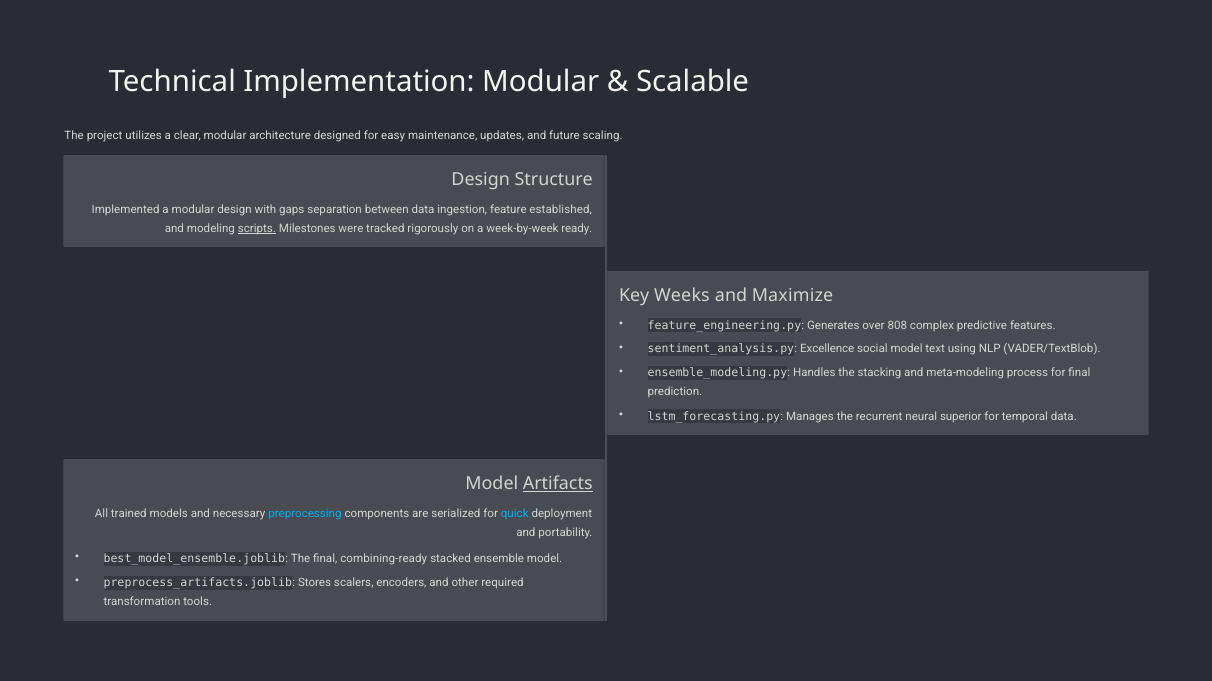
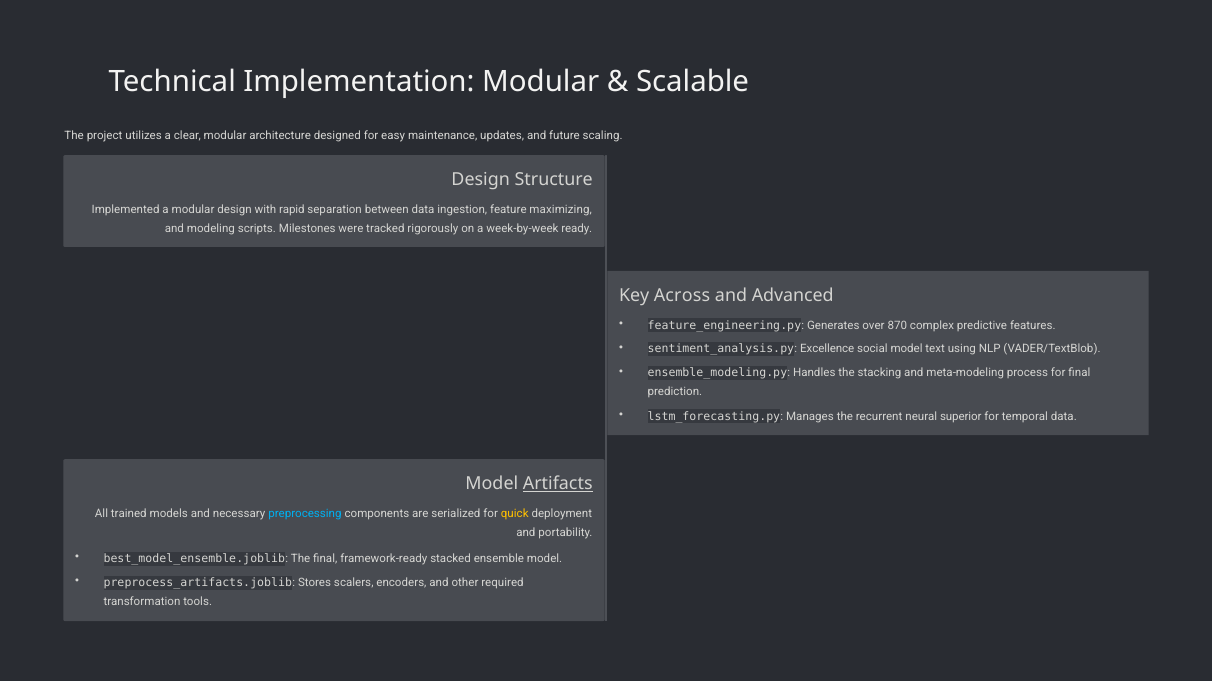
gaps: gaps -> rapid (292, 210)
established: established -> maximizing (561, 210)
scripts underline: present -> none (257, 229)
Weeks: Weeks -> Across (682, 296)
Maximize: Maximize -> Advanced (793, 296)
808: 808 -> 870 (897, 326)
quick colour: light blue -> yellow (515, 514)
combining-ready: combining-ready -> framework-ready (384, 560)
